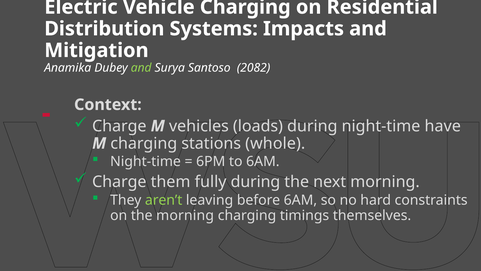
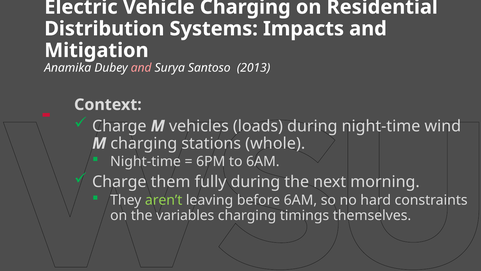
and colour: light green -> pink (141, 68)
2082: 2082 -> 2013 (254, 68)
have: have -> wind (443, 126)
the morning: morning -> variables (185, 215)
